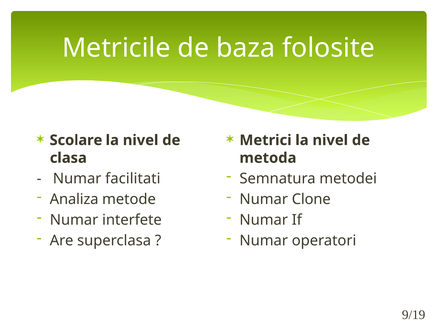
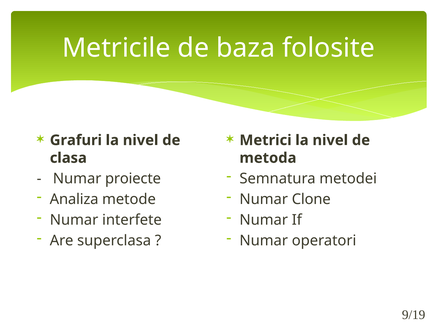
Scolare: Scolare -> Grafuri (76, 140)
facilitati: facilitati -> proiecte (133, 178)
